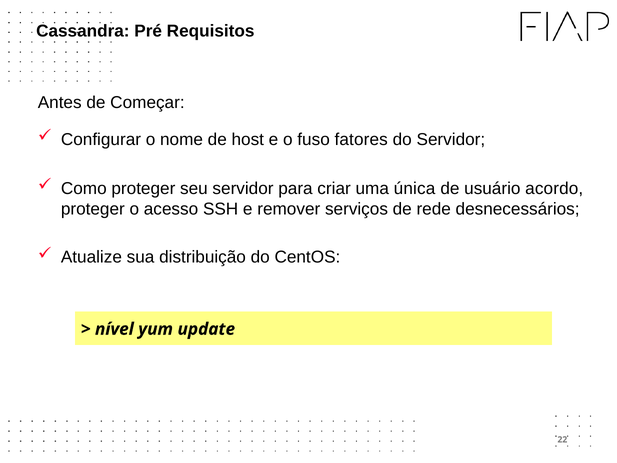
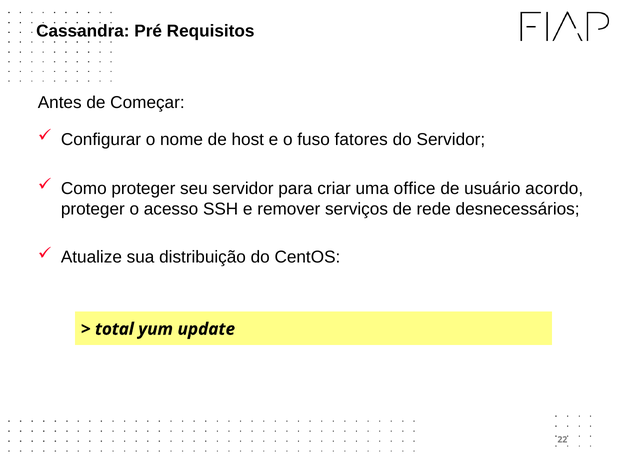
única: única -> office (415, 188)
nível: nível -> total (114, 329)
